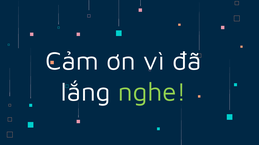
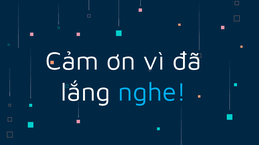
nghe colour: light green -> light blue (152, 93)
